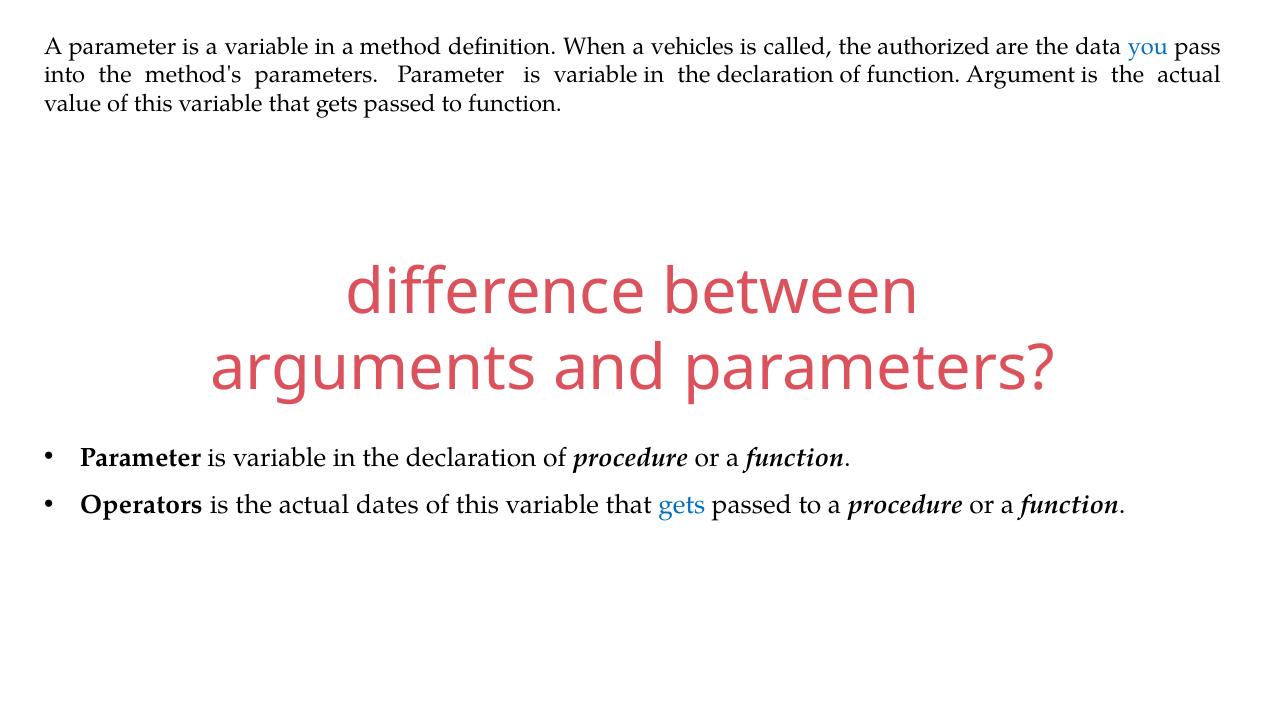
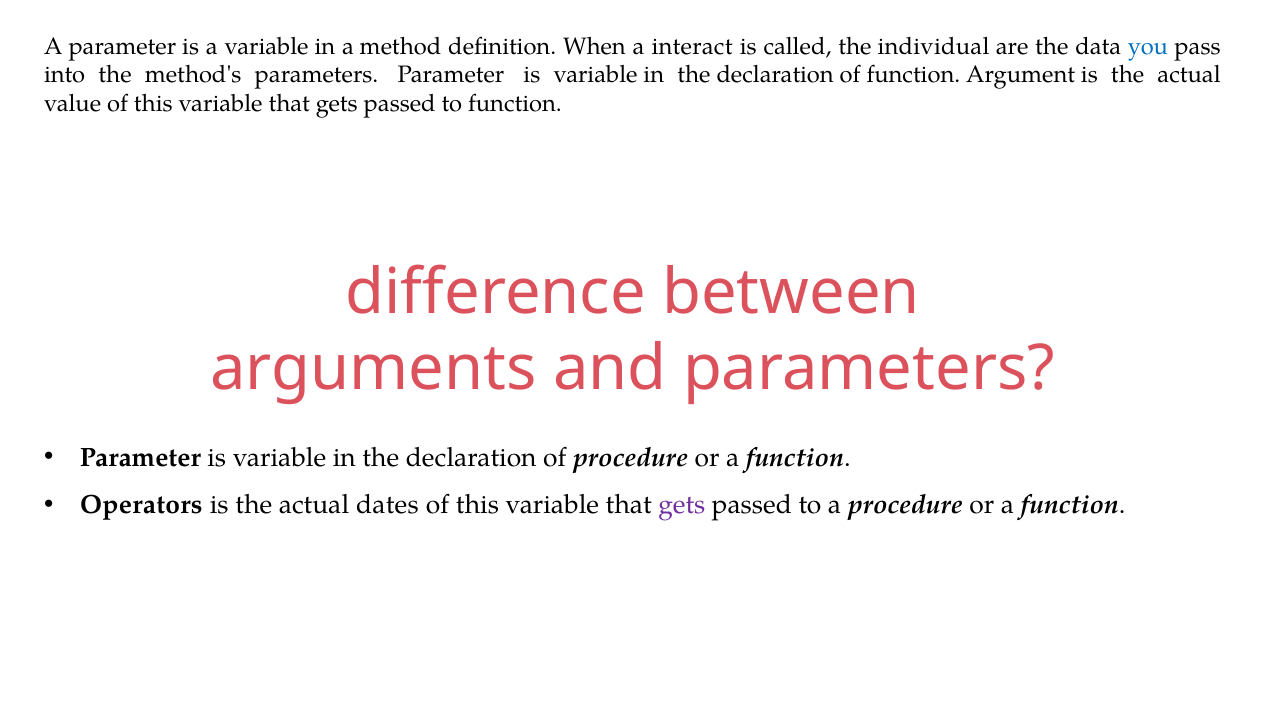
vehicles: vehicles -> interact (692, 46)
authorized: authorized -> individual (933, 46)
gets colour: blue -> purple (682, 505)
